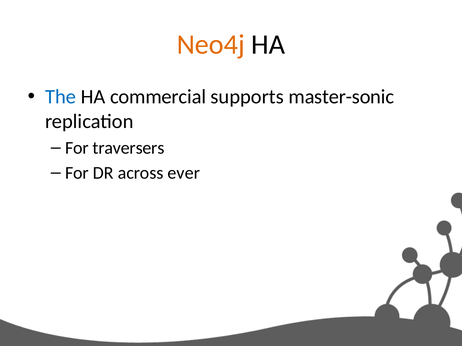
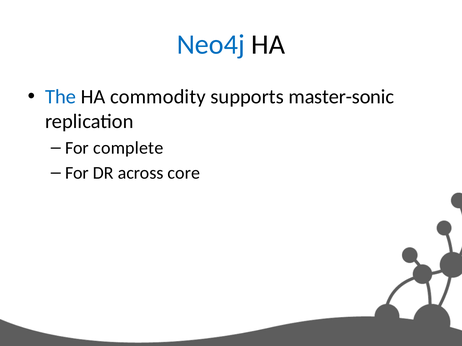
Neo4j colour: orange -> blue (211, 45)
commercial: commercial -> commodity (158, 97)
traversers: traversers -> complete (128, 148)
ever: ever -> core (184, 173)
